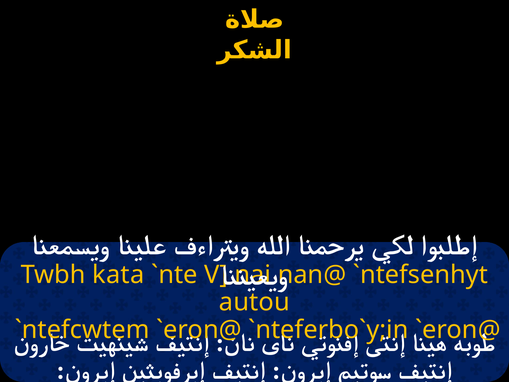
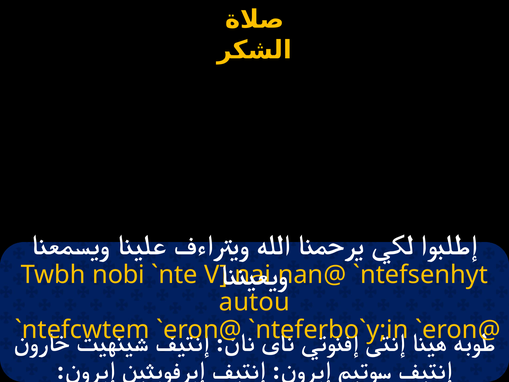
kata: kata -> nobi (119, 274)
